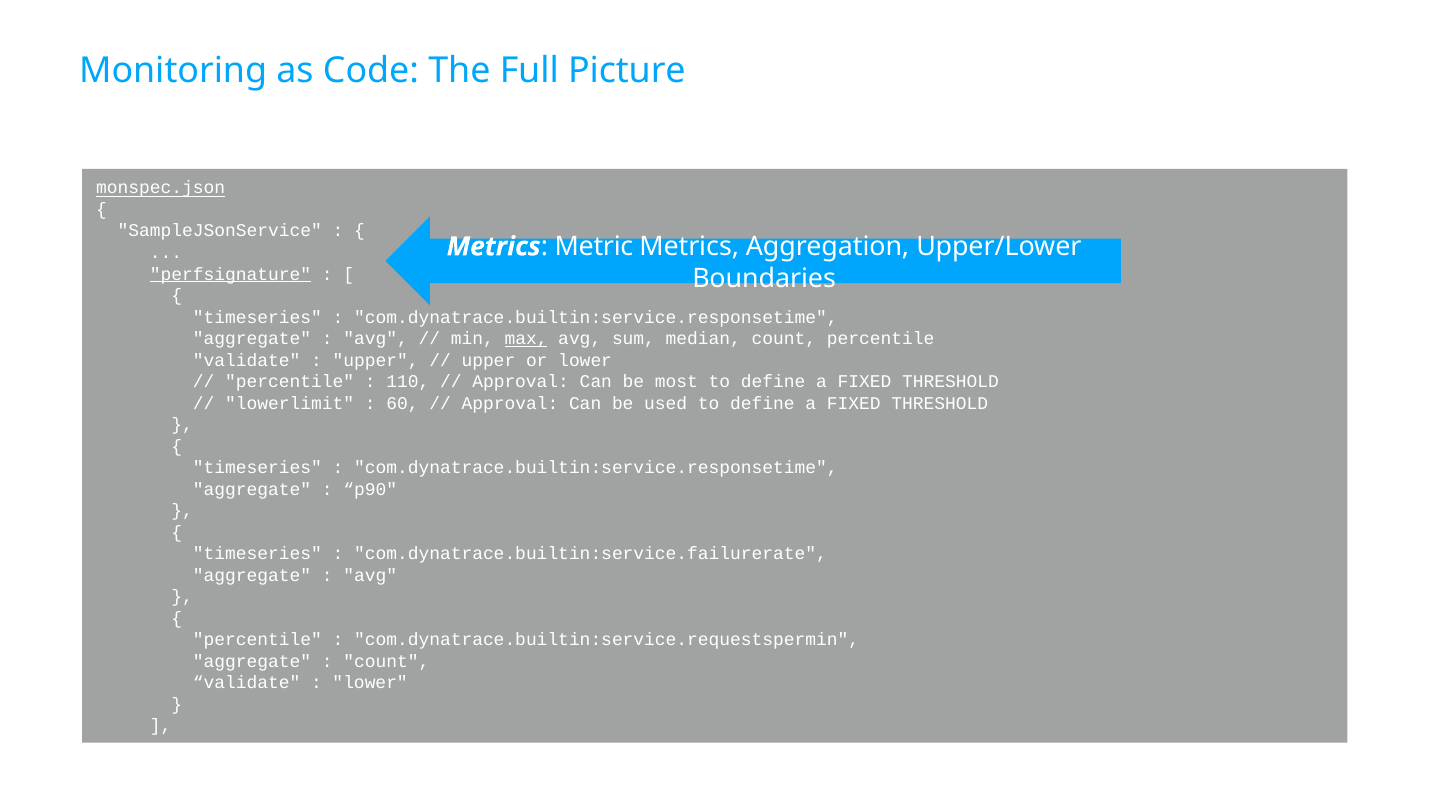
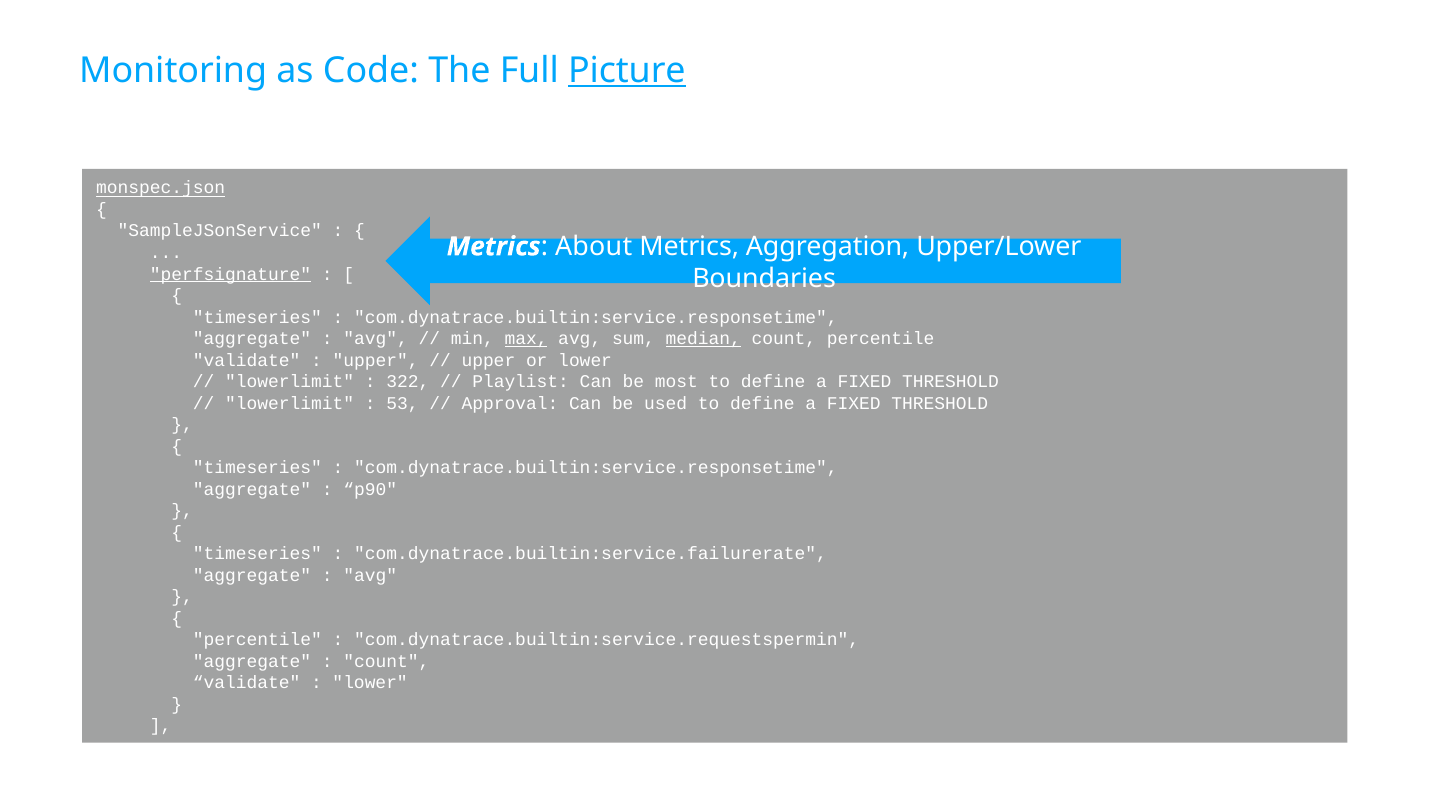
Picture underline: none -> present (627, 71)
Metric: Metric -> About (594, 247)
median underline: none -> present (703, 339)
percentile: percentile -> lowerlimit (290, 382)
110: 110 -> 322 (408, 382)
Approval: Approval -> Playlist (521, 382)
60: 60 -> 53 (402, 404)
